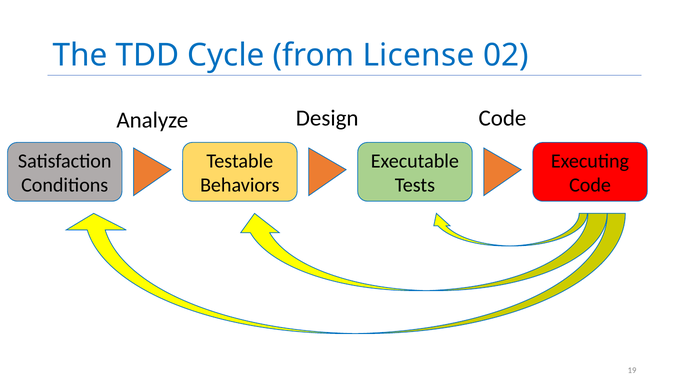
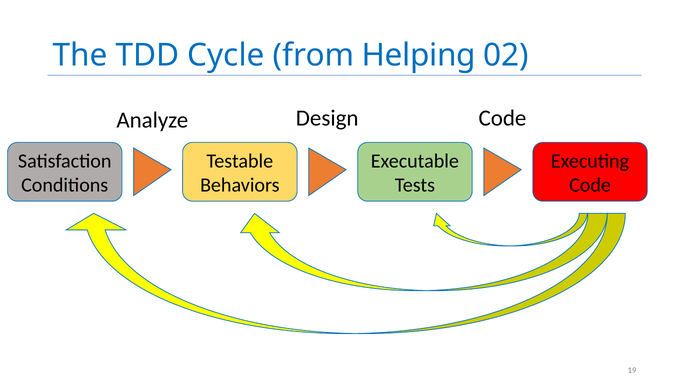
License: License -> Helping (419, 55)
